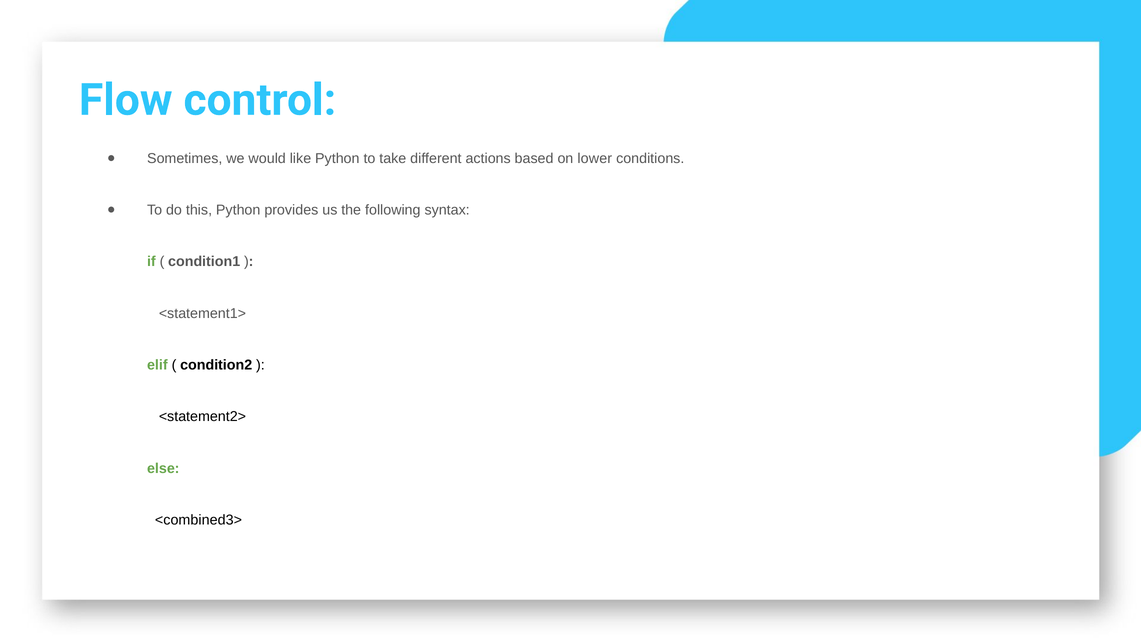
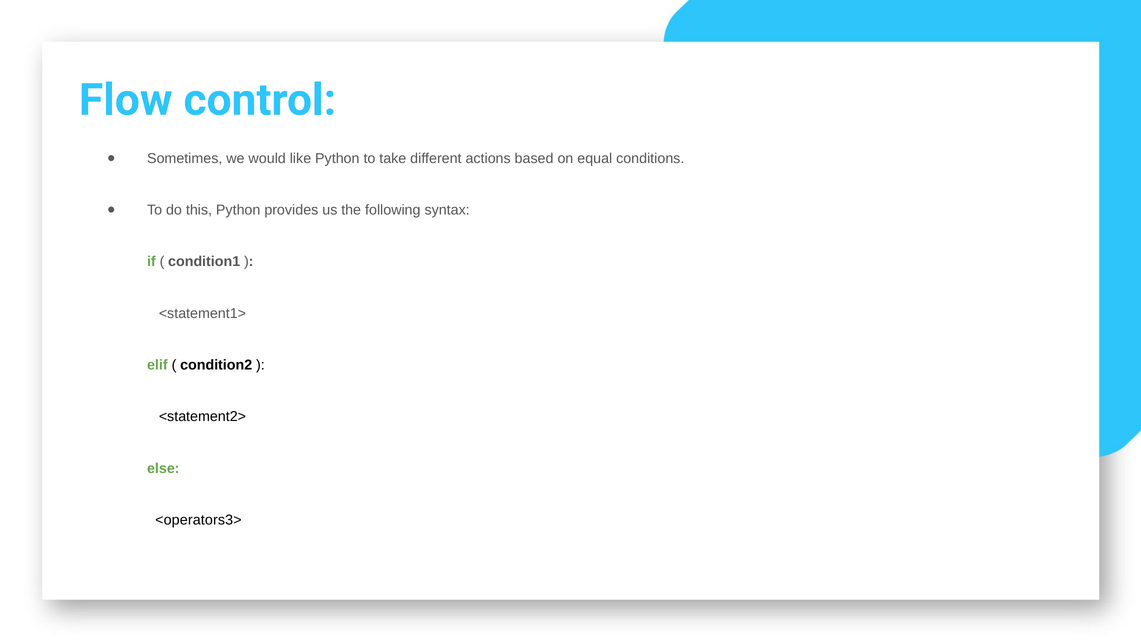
lower: lower -> equal (595, 158)
<combined3>: <combined3> -> <operators3> (198, 520)
